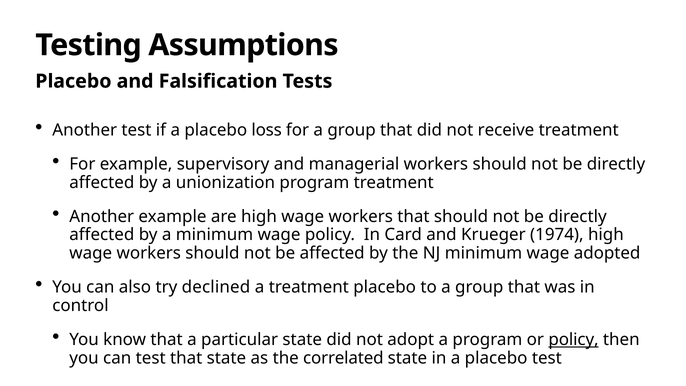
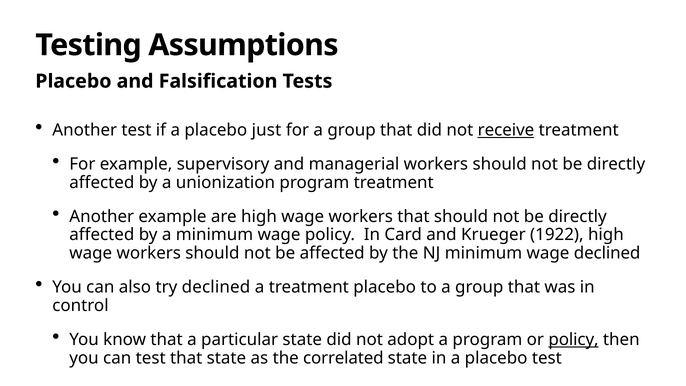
loss: loss -> just (266, 130)
receive underline: none -> present (506, 130)
1974: 1974 -> 1922 (557, 235)
wage adopted: adopted -> declined (607, 253)
